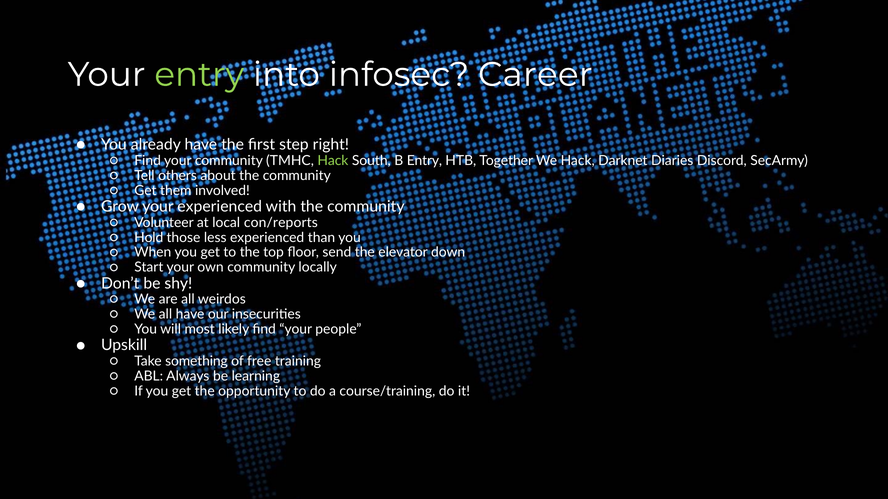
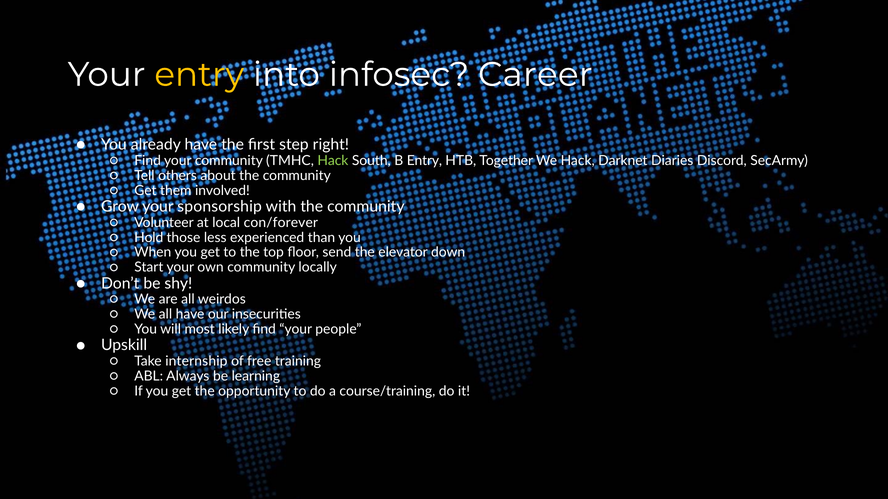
entry colour: light green -> yellow (199, 75)
your experienced: experienced -> sponsorship (220, 207)
con/reports: con/reports -> con/forever (281, 223)
something: something -> internship (196, 362)
